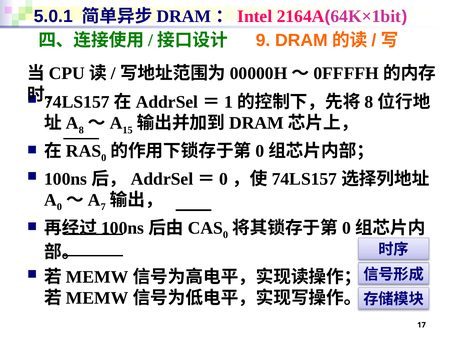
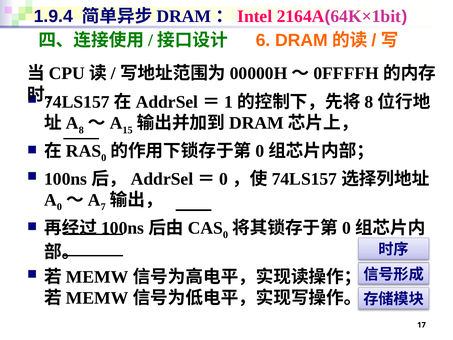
5.0.1: 5.0.1 -> 1.9.4 (53, 16)
9: 9 -> 6 (263, 40)
